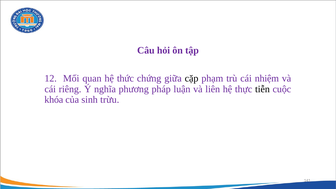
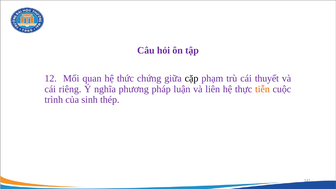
nhiệm: nhiệm -> thuyết (267, 78)
tiễn colour: black -> orange (262, 89)
khóa: khóa -> trình (54, 100)
trừu: trừu -> thép (110, 100)
